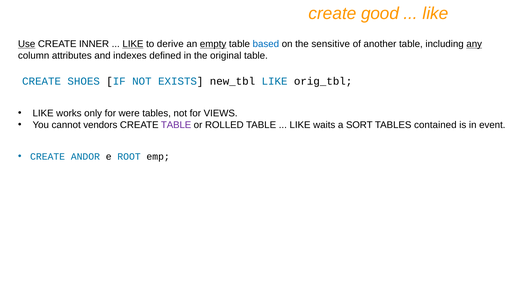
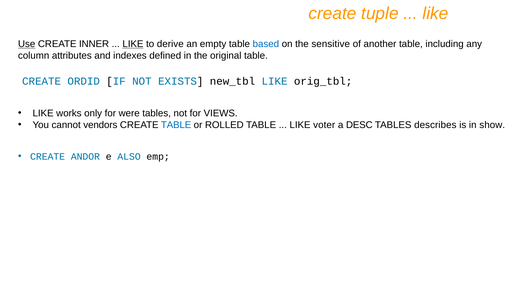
good: good -> tuple (380, 13)
empty underline: present -> none (213, 44)
any underline: present -> none (474, 44)
SHOES: SHOES -> ORDID (84, 81)
TABLE colour: purple -> blue (176, 125)
waits: waits -> voter (324, 125)
SORT: SORT -> DESC (359, 125)
contained: contained -> describes (435, 125)
event: event -> show (492, 125)
ROOT: ROOT -> ALSO (129, 156)
